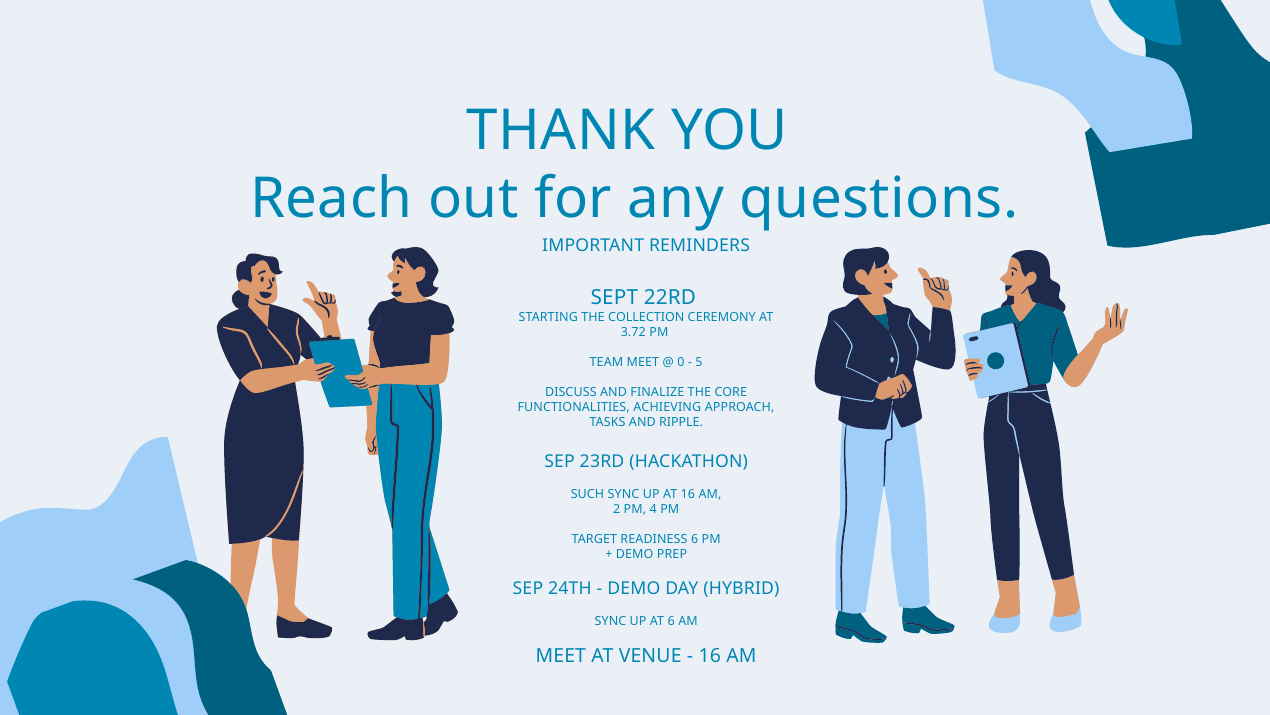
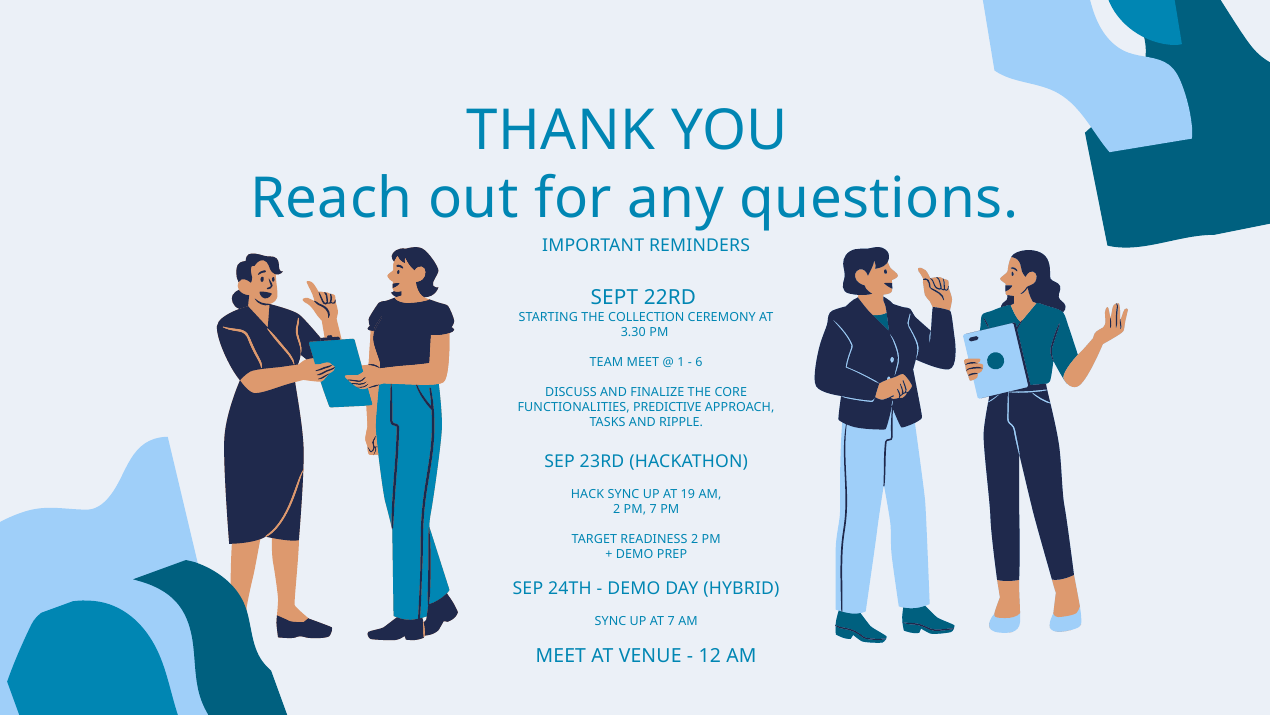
3.72: 3.72 -> 3.30 (633, 332)
0: 0 -> 1 (681, 362)
5: 5 -> 6 (699, 362)
ACHIEVING: ACHIEVING -> PREDICTIVE (667, 407)
SUCH: SUCH -> HACK (587, 494)
AT 16: 16 -> 19 (688, 494)
PM 4: 4 -> 7 (653, 509)
READINESS 6: 6 -> 2 (695, 539)
AT 6: 6 -> 7 (671, 621)
16: 16 -> 12 (710, 655)
